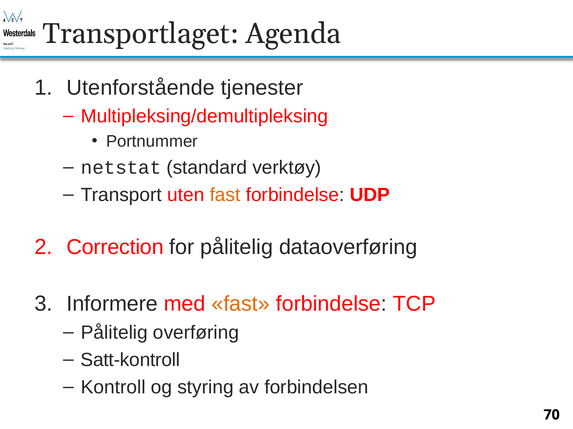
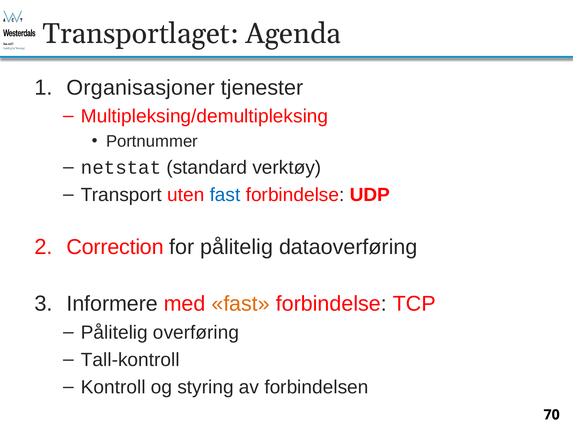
Utenforstående: Utenforstående -> Organisasjoner (141, 88)
fast colour: orange -> blue (225, 195)
Satt-kontroll: Satt-kontroll -> Tall-kontroll (130, 360)
